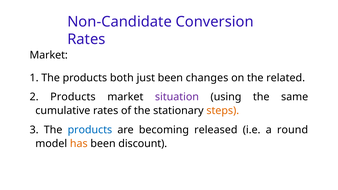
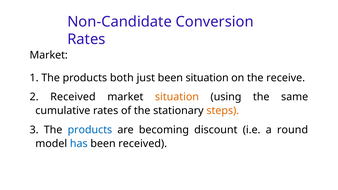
been changes: changes -> situation (207, 78)
related: related -> receive (286, 78)
Products: Products -> Received (73, 97)
situation colour: purple -> orange (177, 97)
released: released -> discount (216, 130)
has colour: orange -> blue (79, 144)
been discount: discount -> received (143, 144)
